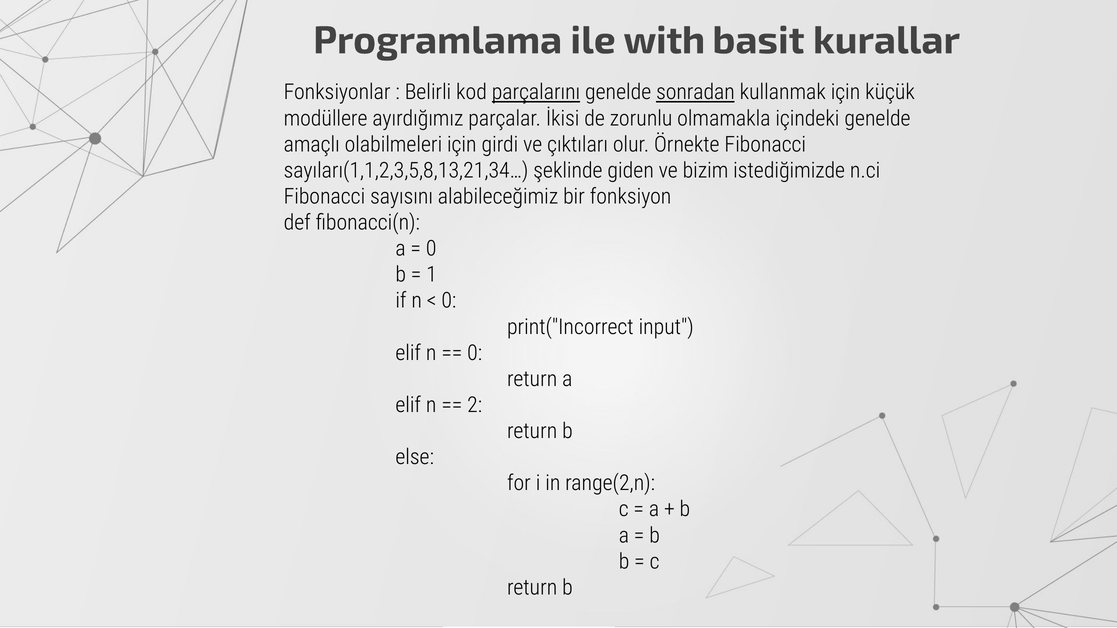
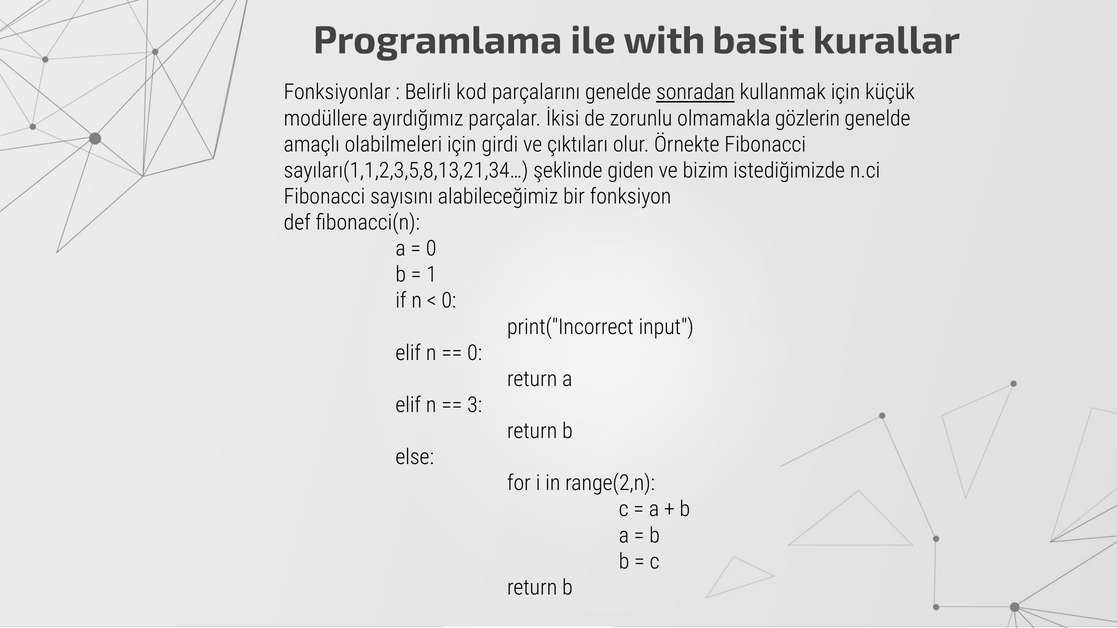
parçalarını underline: present -> none (536, 92)
içindeki: içindeki -> gözlerin (808, 118)
2: 2 -> 3 (475, 405)
